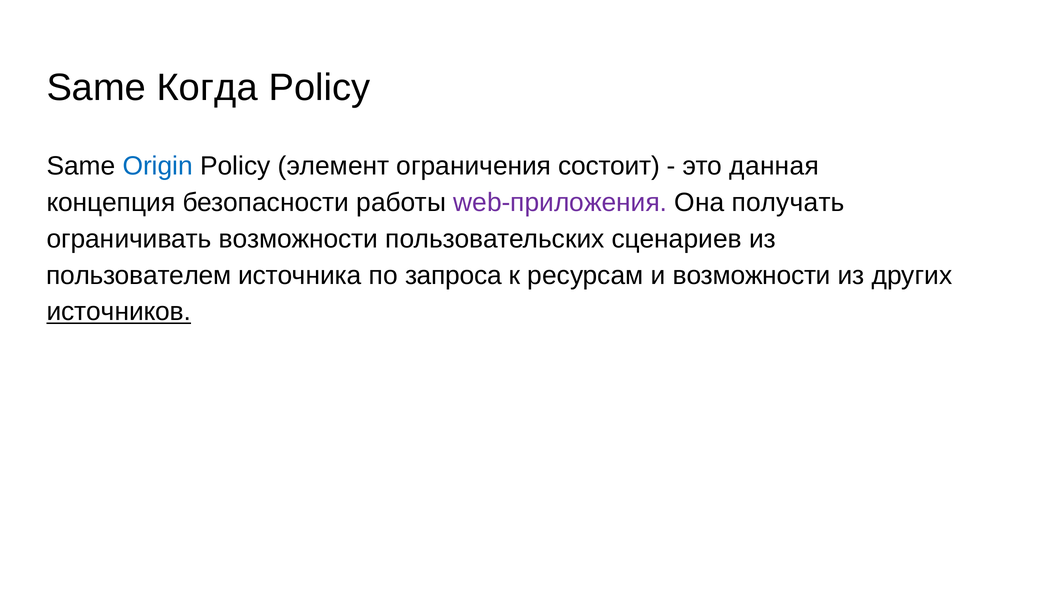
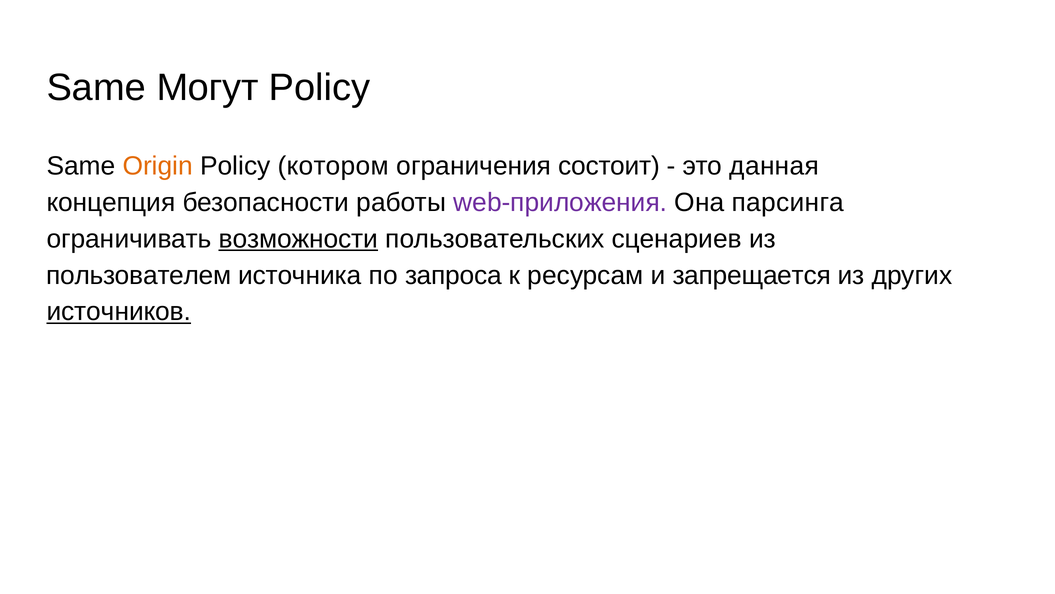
Когда: Когда -> Могут (208, 87)
Origin colour: blue -> orange (158, 166)
элемент: элемент -> котором (333, 166)
получать: получать -> парсинга (788, 202)
возможности underline: none -> present (298, 239)
и возможности: возможности -> запрещается (752, 275)
